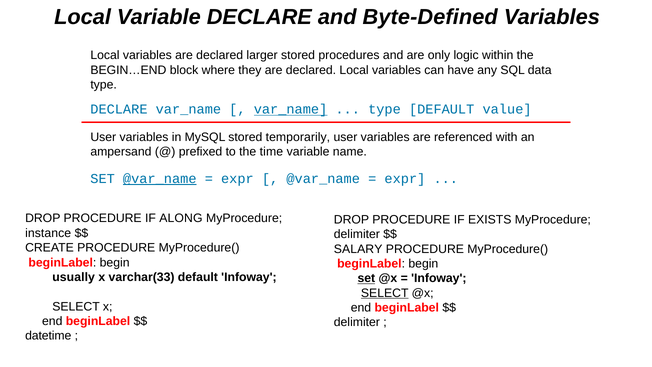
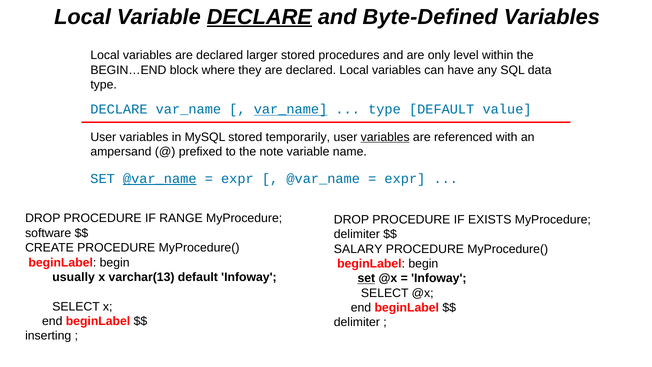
DECLARE underline: none -> present (259, 17)
logic: logic -> level (466, 55)
variables underline: none -> present (385, 137)
time: time -> note (271, 152)
ALONG: ALONG -> RANGE (181, 218)
instance: instance -> software (48, 233)
varchar(33: varchar(33 -> varchar(13 (142, 277)
SELECT underline: present -> none (385, 293)
datetime: datetime -> inserting (48, 336)
